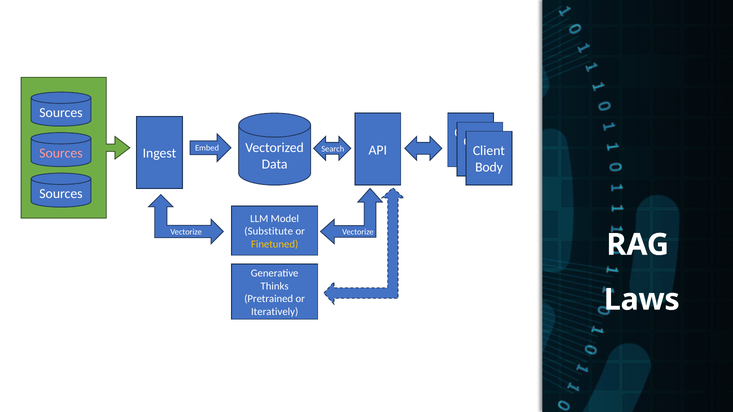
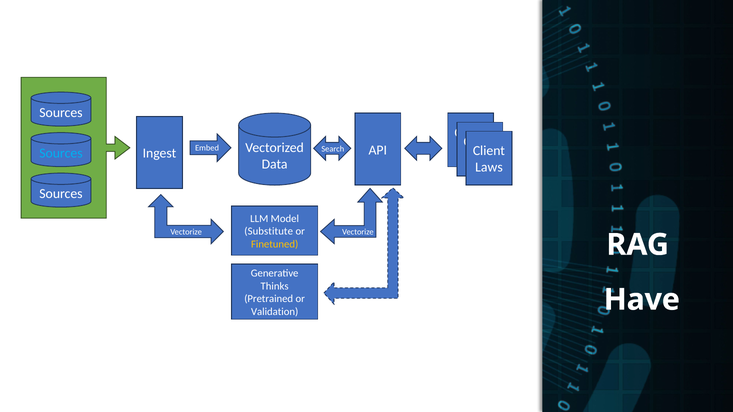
Sources colour: pink -> light blue (61, 153)
Body: Body -> Laws (489, 168)
Laws: Laws -> Have (642, 300)
Iteratively: Iteratively -> Validation (275, 312)
